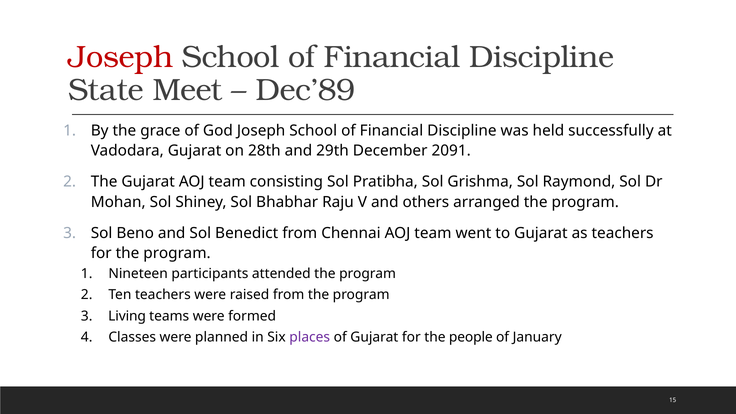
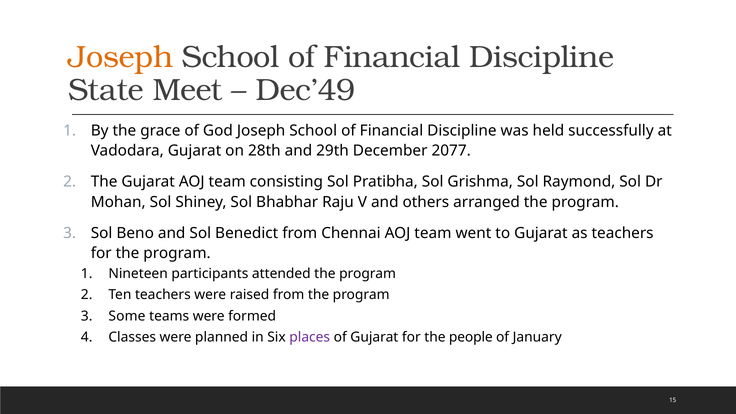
Joseph colour: red -> orange (121, 57)
Dec’89: Dec’89 -> Dec’49 (305, 90)
2091: 2091 -> 2077 (451, 151)
Living: Living -> Some (127, 316)
